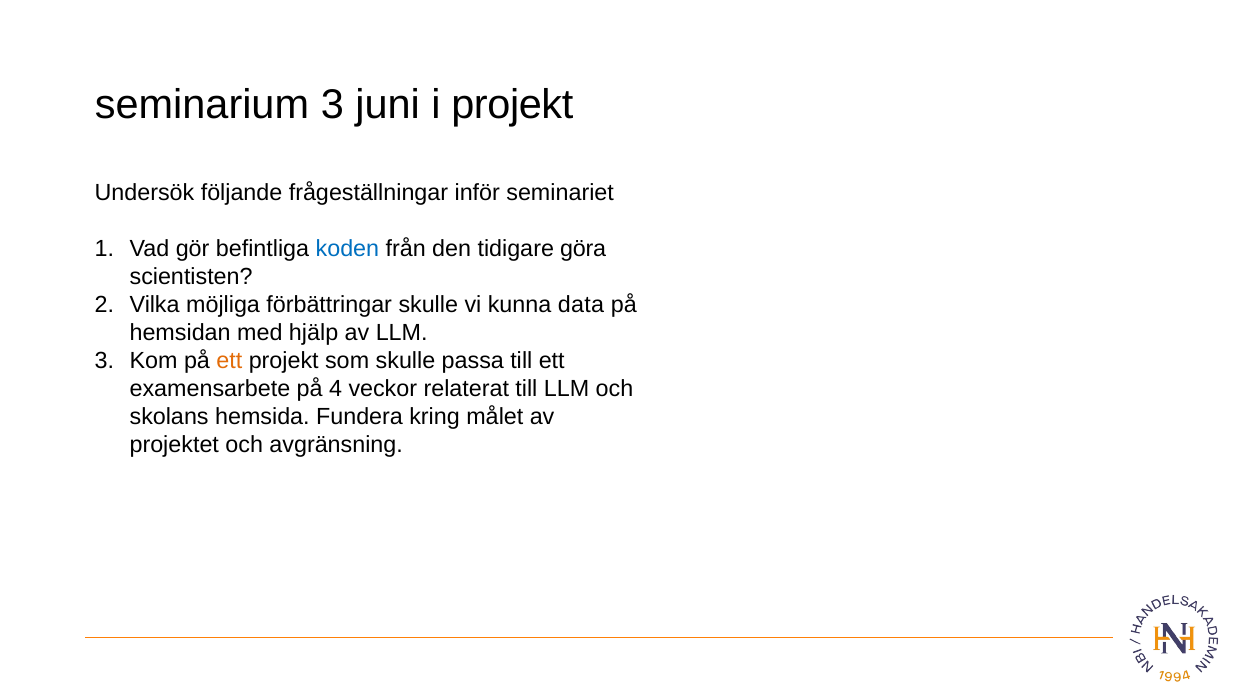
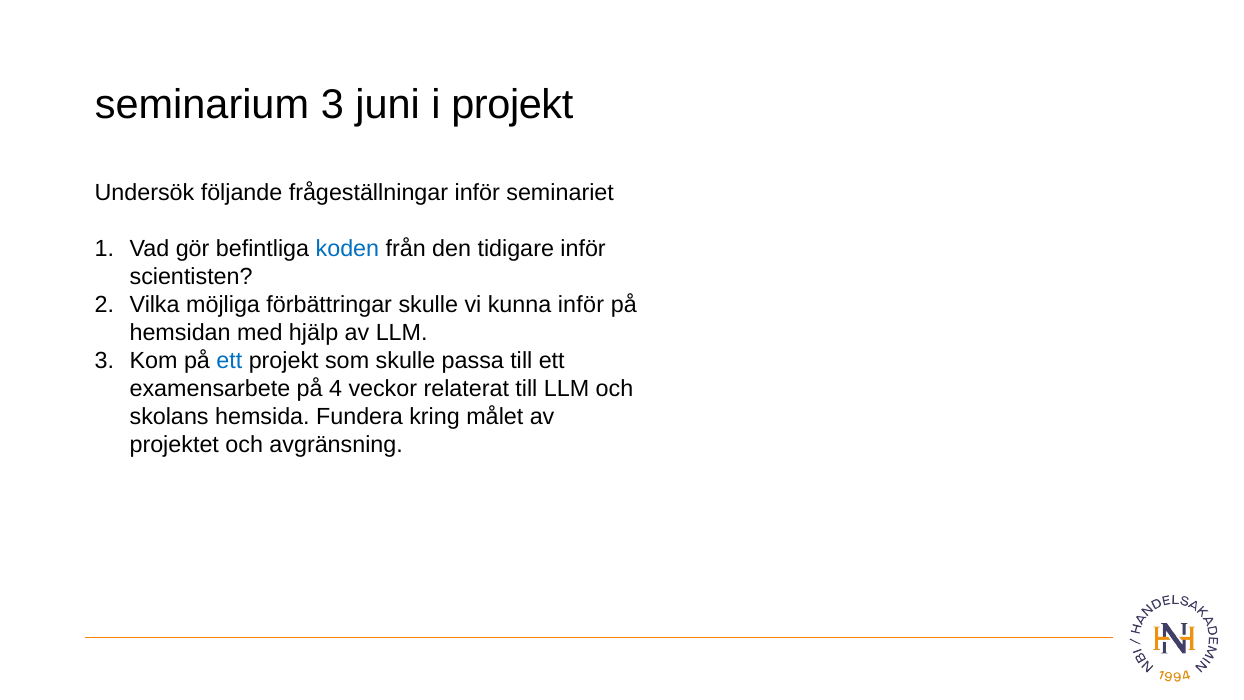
tidigare göra: göra -> inför (583, 249)
kunna data: data -> inför (581, 305)
ett colour: orange -> blue (229, 361)
